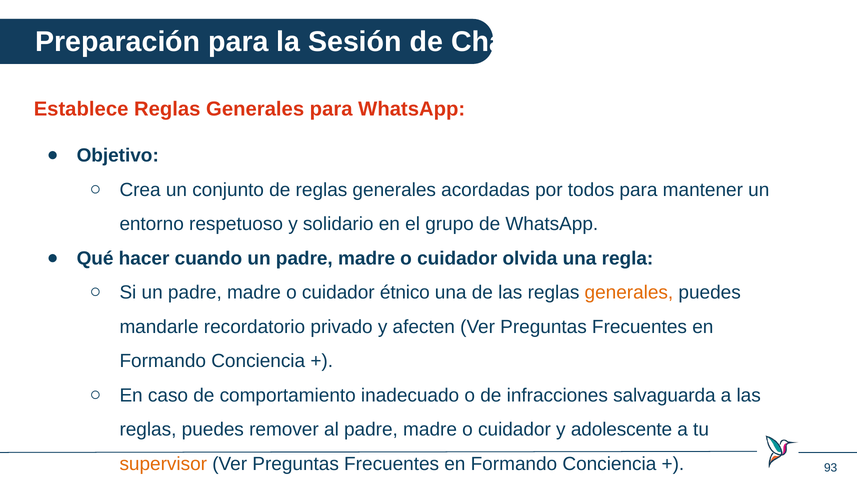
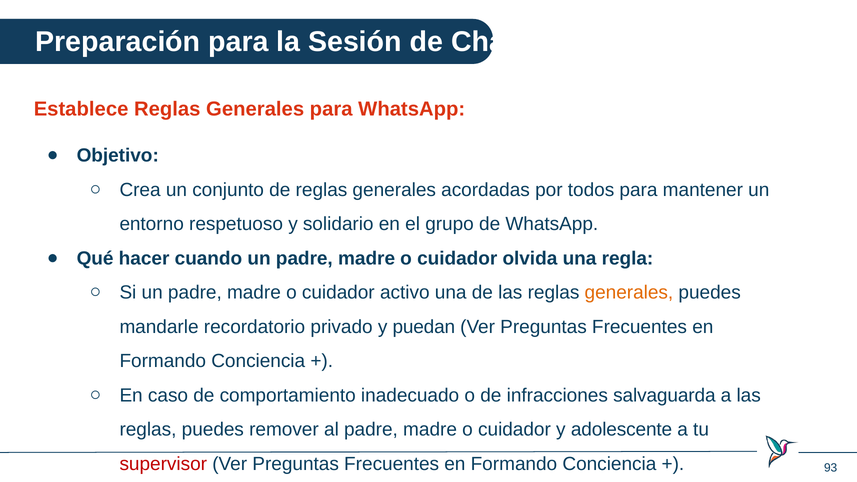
étnico: étnico -> activo (405, 293)
afecten: afecten -> puedan (424, 327)
supervisor colour: orange -> red (163, 464)
